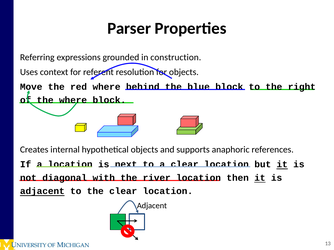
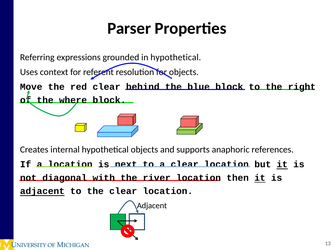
in construction: construction -> hypothetical (176, 57)
red where: where -> clear (107, 87)
